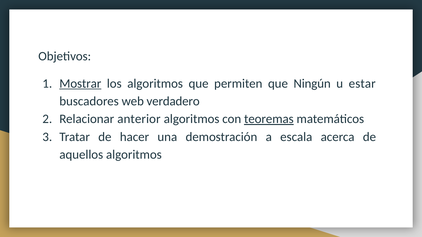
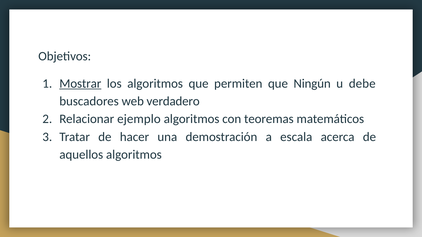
estar: estar -> debe (362, 84)
anterior: anterior -> ejemplo (139, 119)
teoremas underline: present -> none (269, 119)
